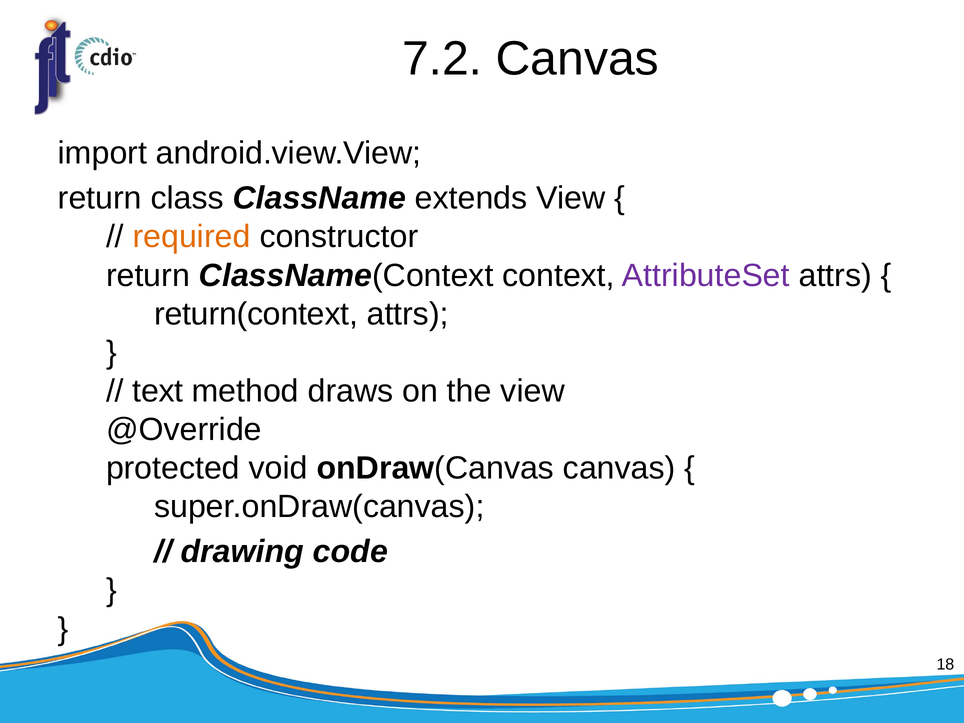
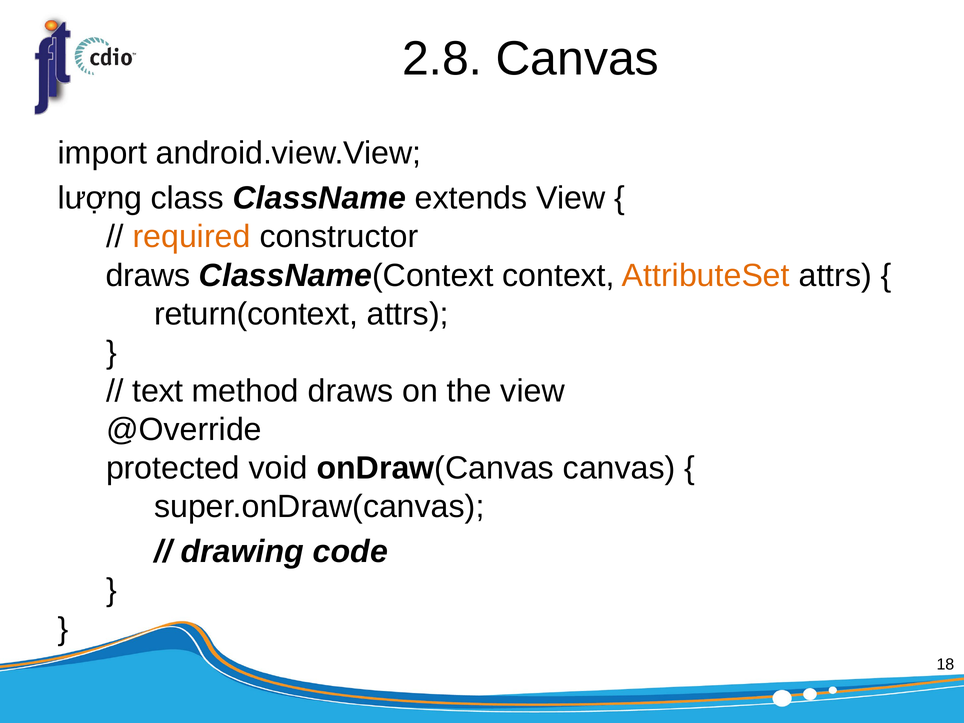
7.2: 7.2 -> 2.8 (442, 59)
return: return -> lượng (100, 198)
return: return -> draws (148, 275)
AttributeSet colour: purple -> orange (706, 275)
